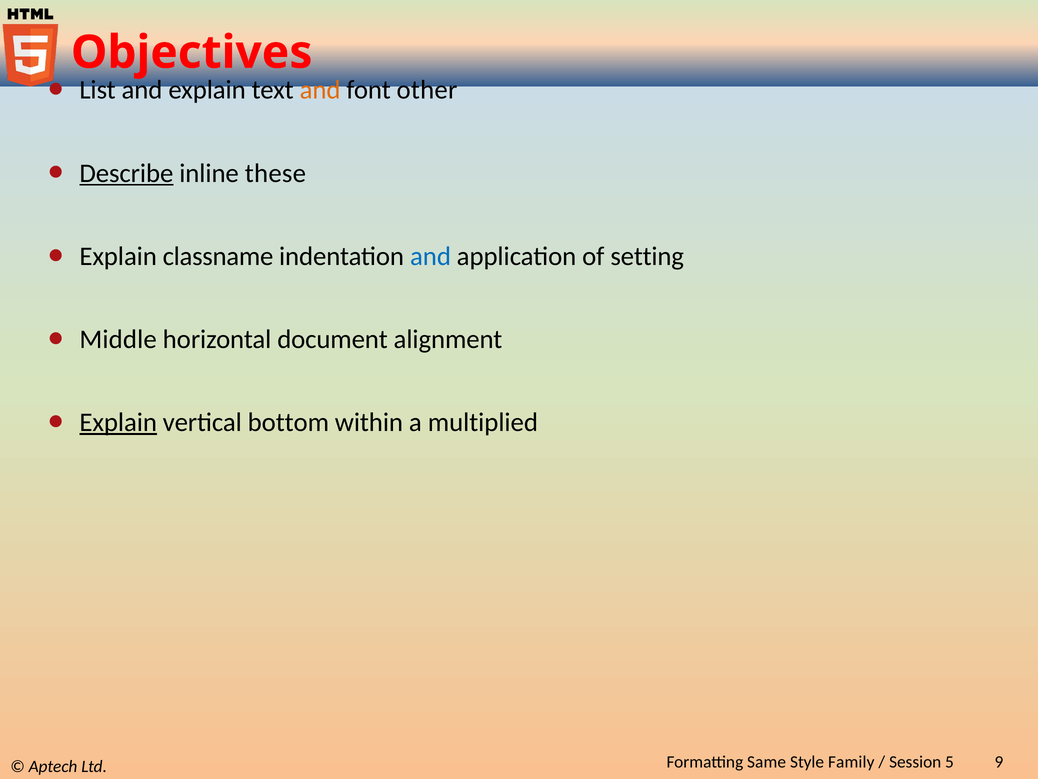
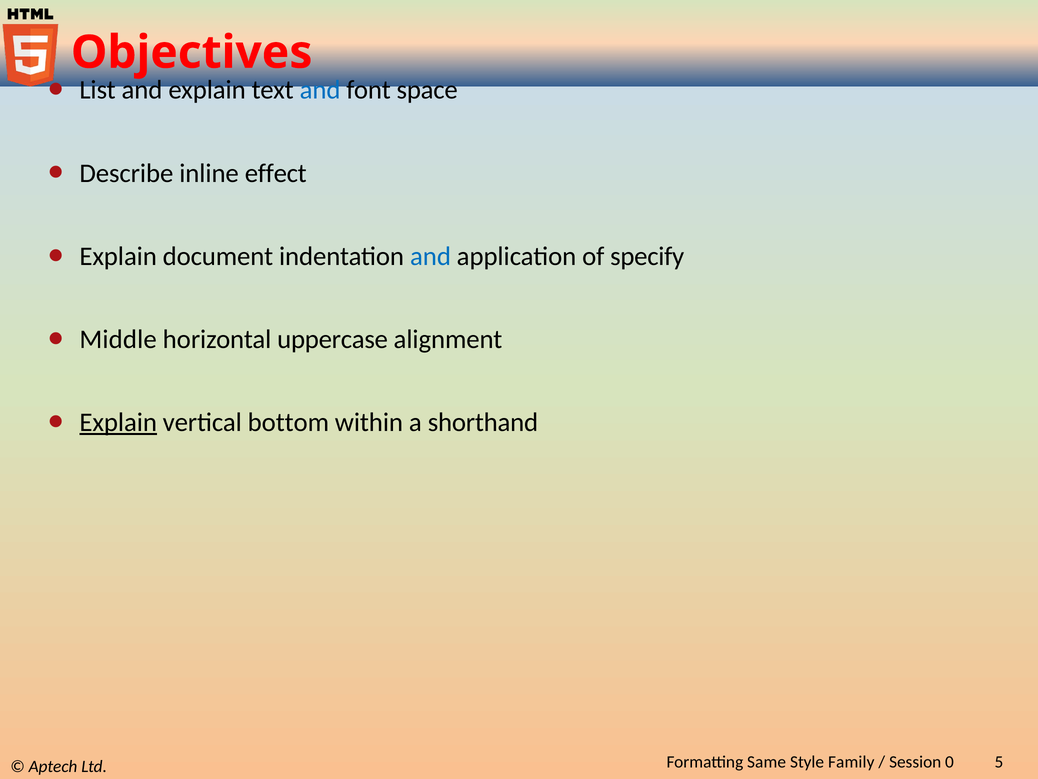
and colour: orange -> blue (320, 90)
other: other -> space (427, 90)
Describe underline: present -> none (126, 173)
these: these -> effect (276, 173)
classname: classname -> document (218, 256)
setting: setting -> specify (647, 256)
document: document -> uppercase (333, 339)
multiplied: multiplied -> shorthand (483, 422)
5: 5 -> 0 (949, 761)
9: 9 -> 5 (999, 761)
